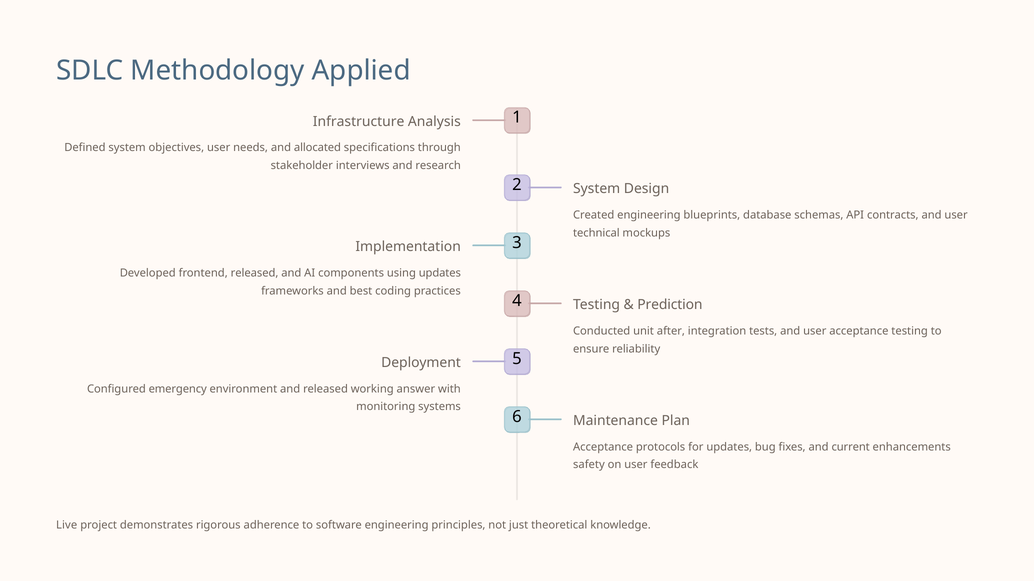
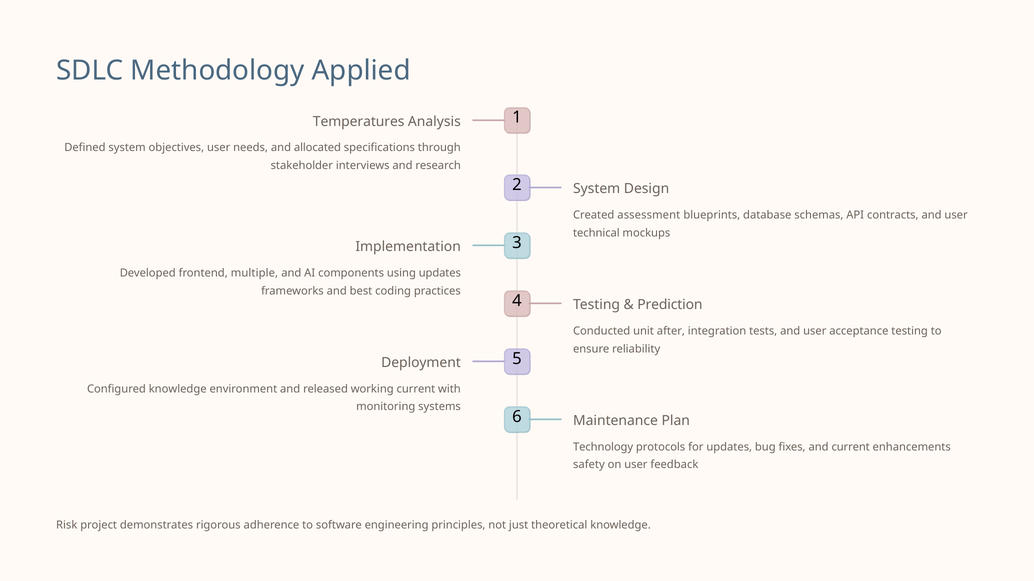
Infrastructure: Infrastructure -> Temperatures (359, 122)
Created engineering: engineering -> assessment (649, 215)
frontend released: released -> multiple (254, 273)
Configured emergency: emergency -> knowledge (178, 389)
working answer: answer -> current (416, 389)
Acceptance: Acceptance -> Technology (603, 447)
Live: Live -> Risk (67, 525)
